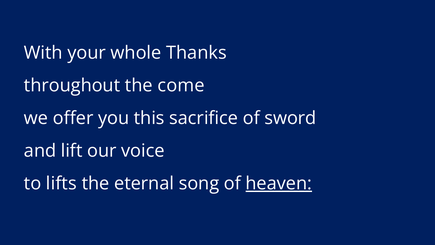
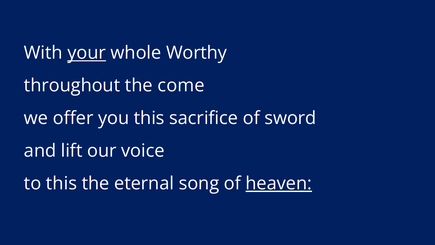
your underline: none -> present (87, 53)
Thanks: Thanks -> Worthy (196, 53)
to lifts: lifts -> this (61, 183)
